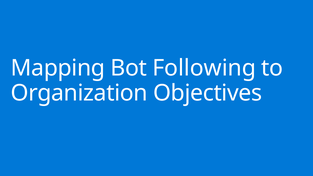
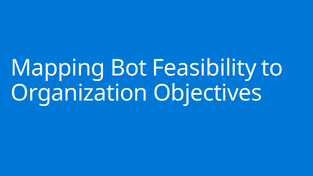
Following: Following -> Feasibility (204, 68)
